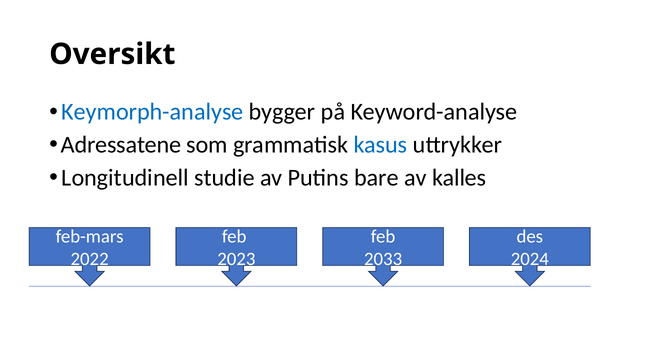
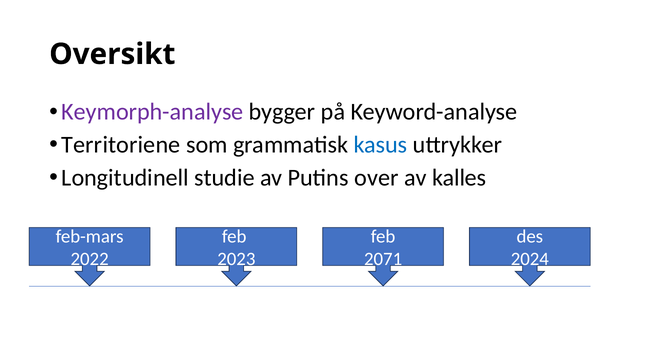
Keymorph-analyse colour: blue -> purple (152, 112)
Adressatene: Adressatene -> Territoriene (121, 145)
bare: bare -> over (376, 178)
2033: 2033 -> 2071 (383, 259)
